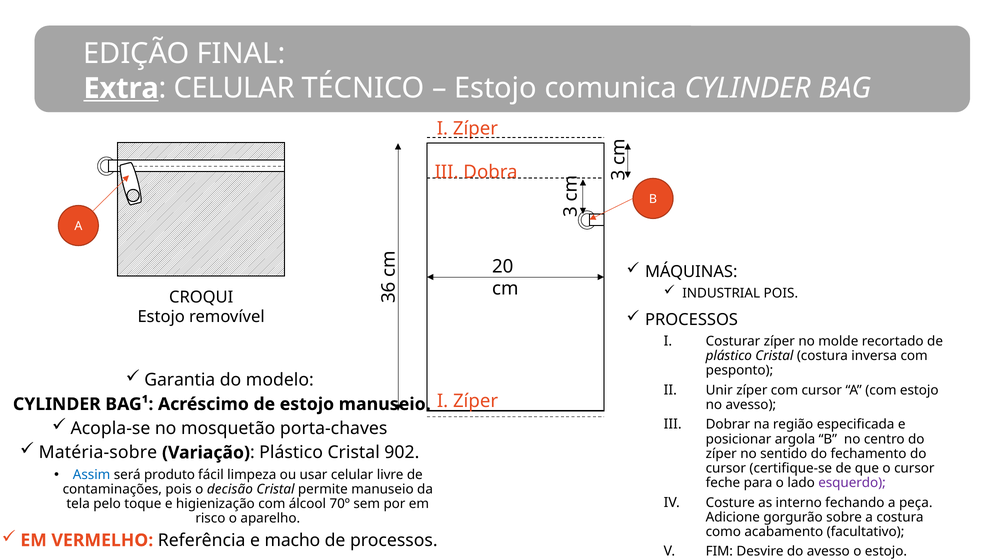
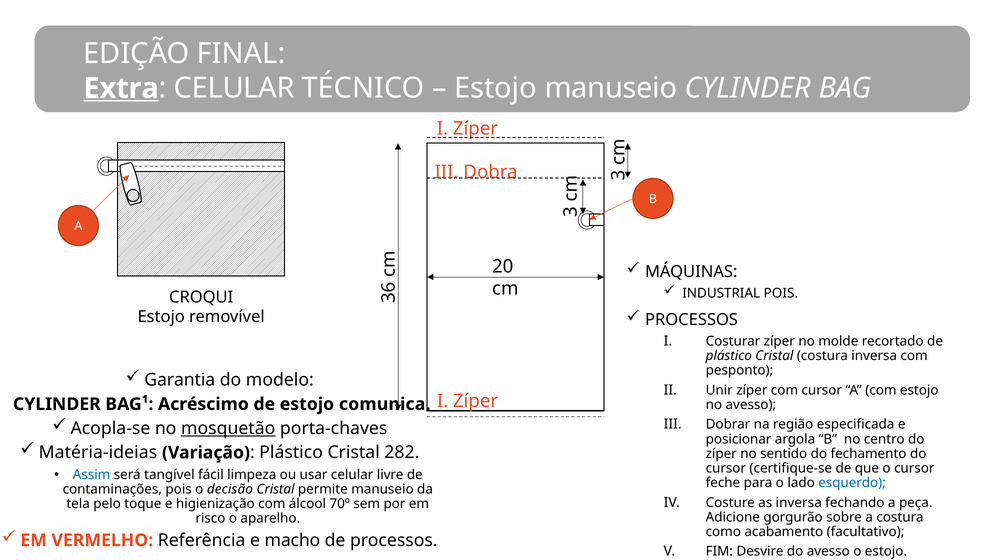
Estojo comunica: comunica -> manuseio (611, 88)
estojo manuseio: manuseio -> comunica (385, 404)
mosquetão underline: none -> present (228, 428)
Matéria-sobre: Matéria-sobre -> Matéria-ideias (98, 452)
902: 902 -> 282 (402, 452)
produto: produto -> tangível (169, 474)
esquerdo colour: purple -> blue (852, 483)
as interno: interno -> inversa (799, 502)
